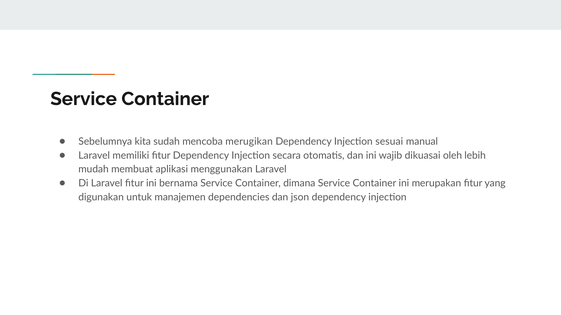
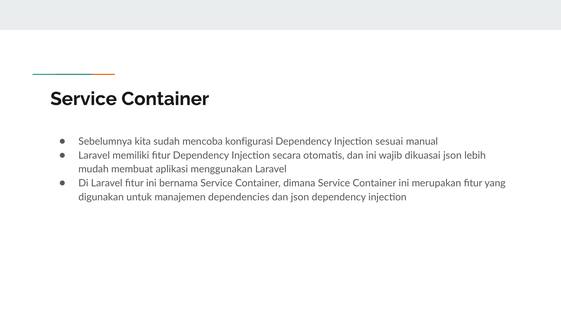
merugikan: merugikan -> konfigurasi (249, 142)
dikuasai oleh: oleh -> json (452, 156)
